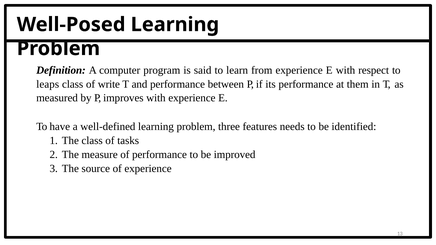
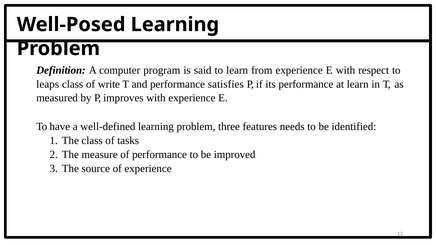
between: between -> satisfies (226, 84)
at them: them -> learn (358, 84)
